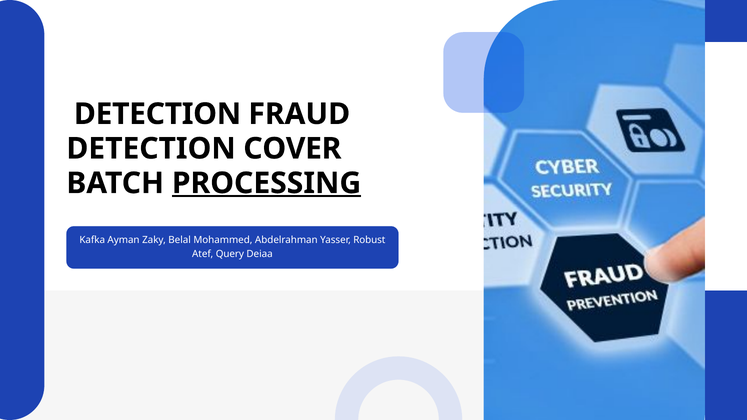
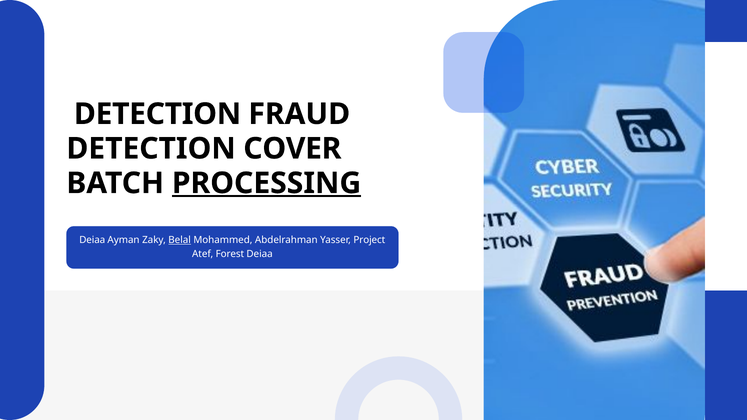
Kafka: Kafka -> Deiaa (92, 240)
Belal underline: none -> present (180, 240)
Robust: Robust -> Project (369, 240)
Query: Query -> Forest (230, 254)
